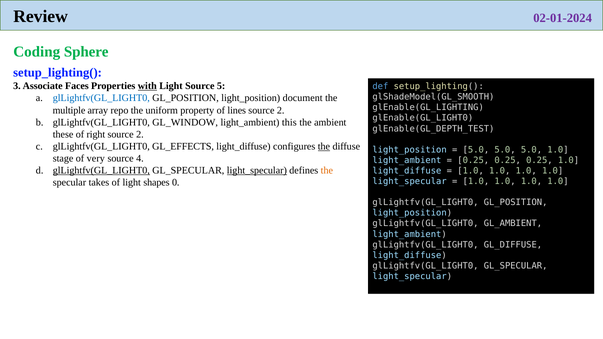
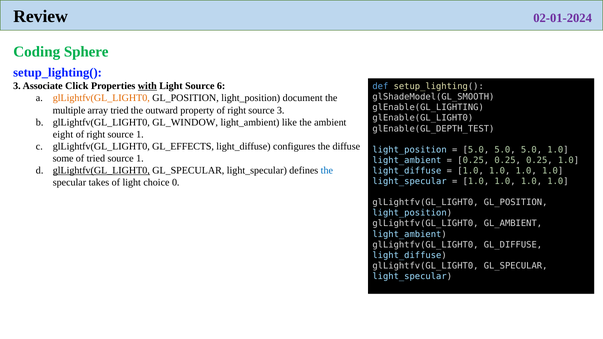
Faces: Faces -> Click (77, 86)
5: 5 -> 6 (221, 86)
glLightfv(GL_LIGHT0 colour: blue -> orange (101, 98)
array repo: repo -> tried (120, 110)
uniform: uniform -> outward (162, 110)
property of lines: lines -> right (237, 110)
2: 2 -> 3 (281, 110)
this: this -> like (289, 122)
these: these -> eight (63, 134)
2: 2 -> 1 (140, 134)
the underline: present -> none (324, 146)
stage: stage -> some (63, 158)
of very: very -> tried (96, 158)
4: 4 -> 1 (140, 158)
light_specular underline: present -> none (257, 171)
the colour: orange -> blue (327, 171)
shapes: shapes -> choice (156, 183)
